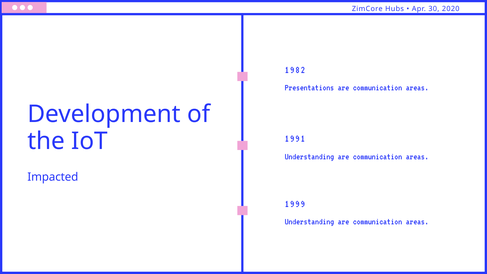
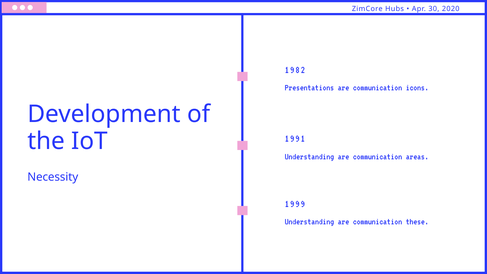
Presentations are communication areas: areas -> icons (417, 87)
Impacted: Impacted -> Necessity (53, 177)
areas: areas -> these (417, 221)
